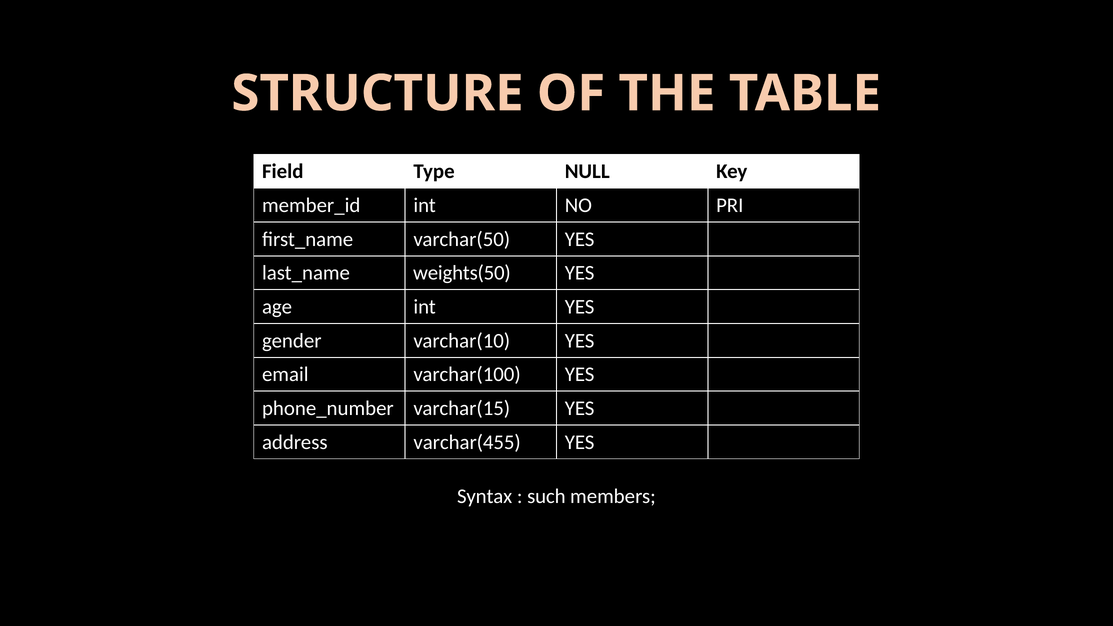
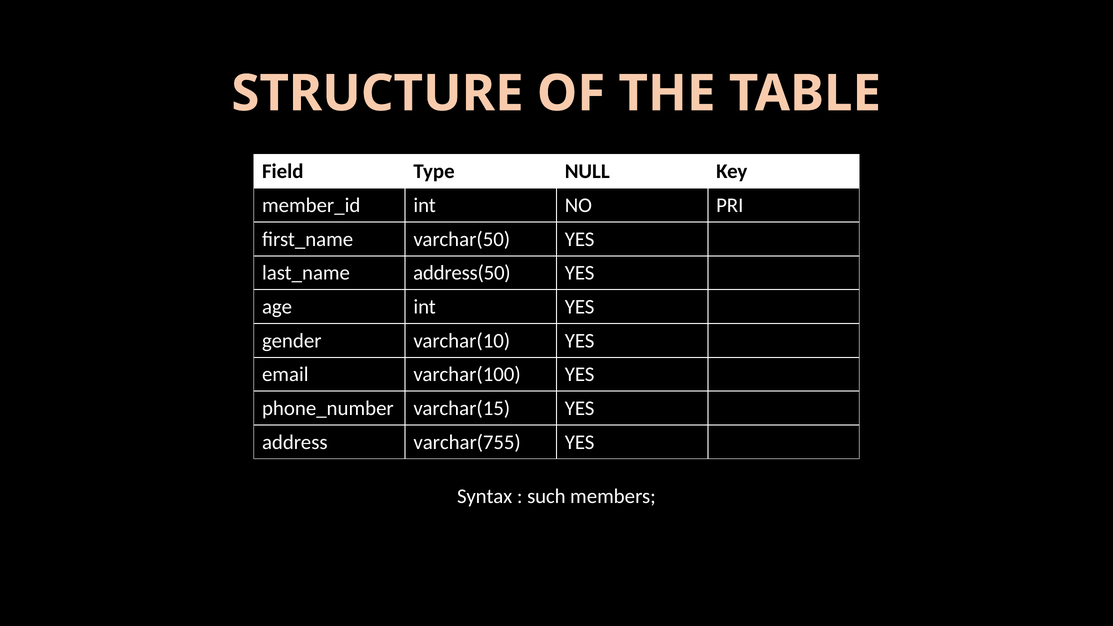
weights(50: weights(50 -> address(50 (462, 273)
varchar(455: varchar(455 -> varchar(755 (467, 442)
